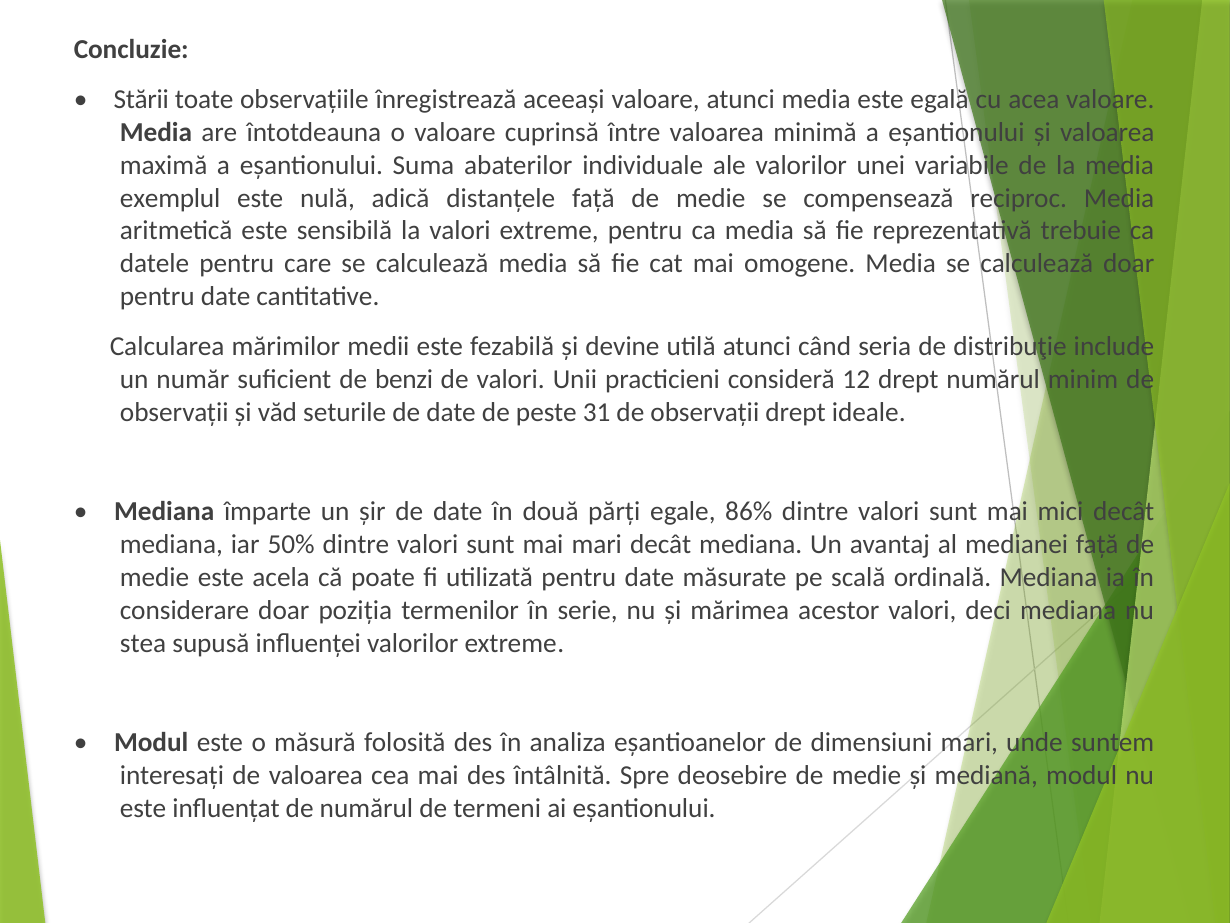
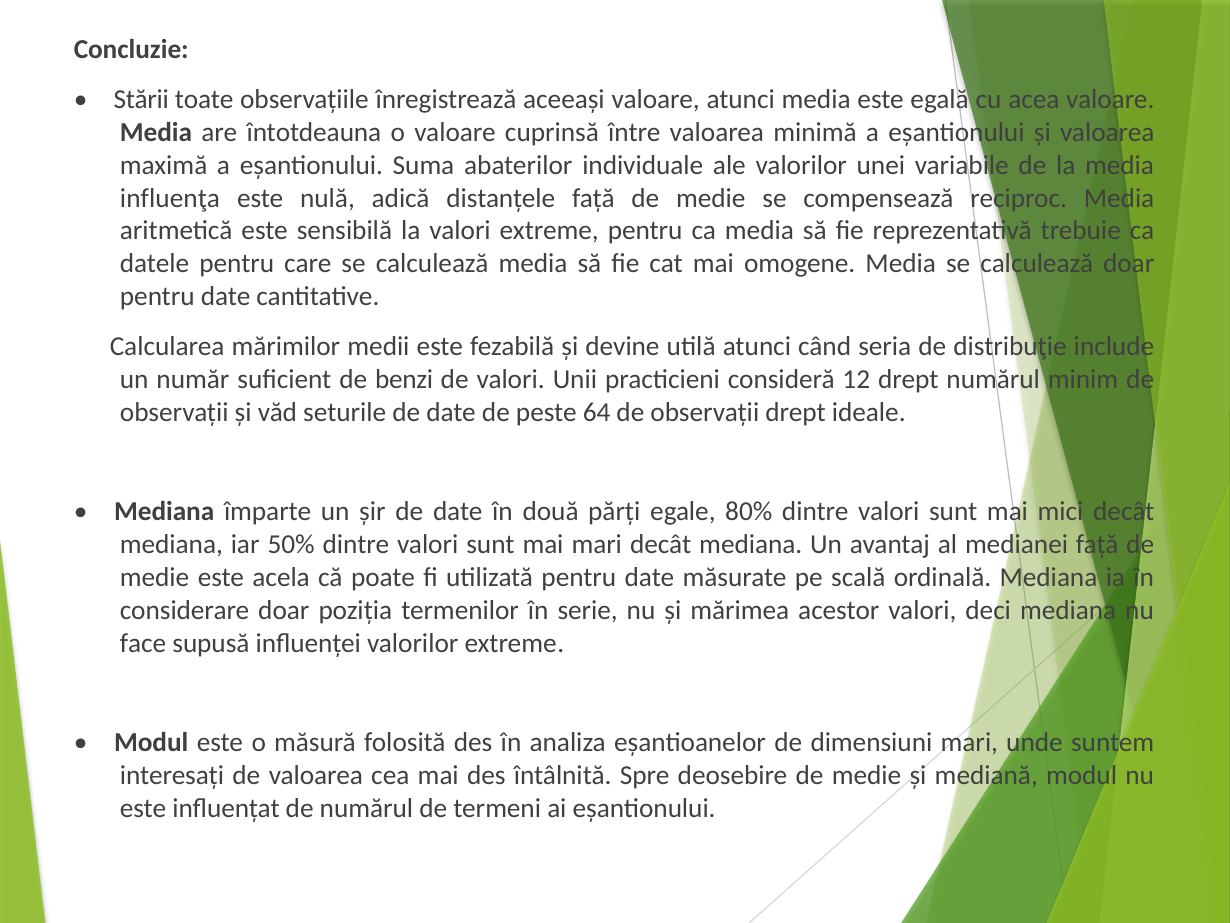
exemplul: exemplul -> influenţa (170, 198)
31: 31 -> 64 (597, 412)
86%: 86% -> 80% (749, 512)
stea: stea -> face (143, 643)
